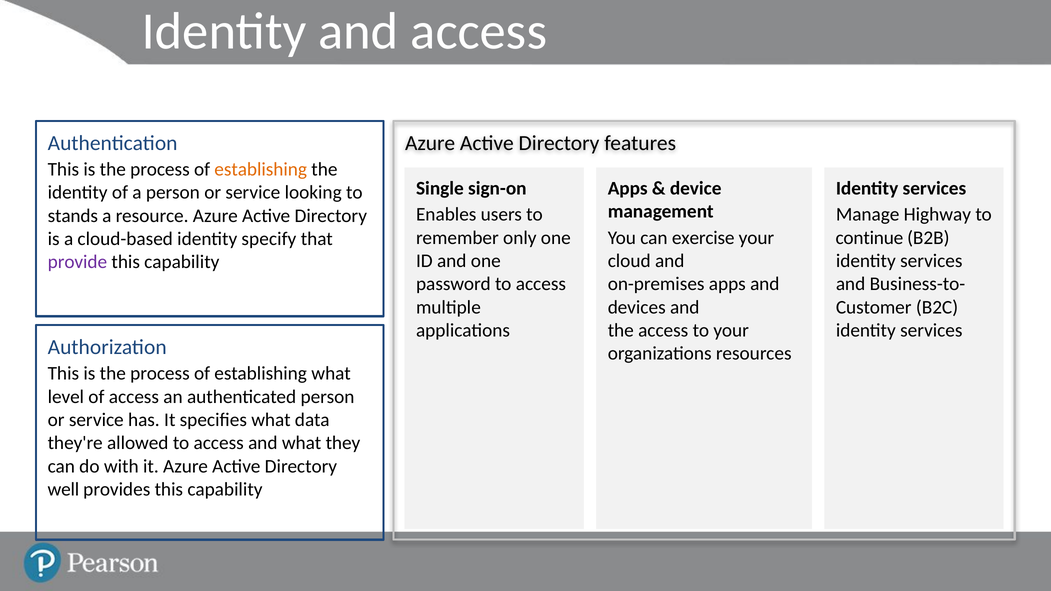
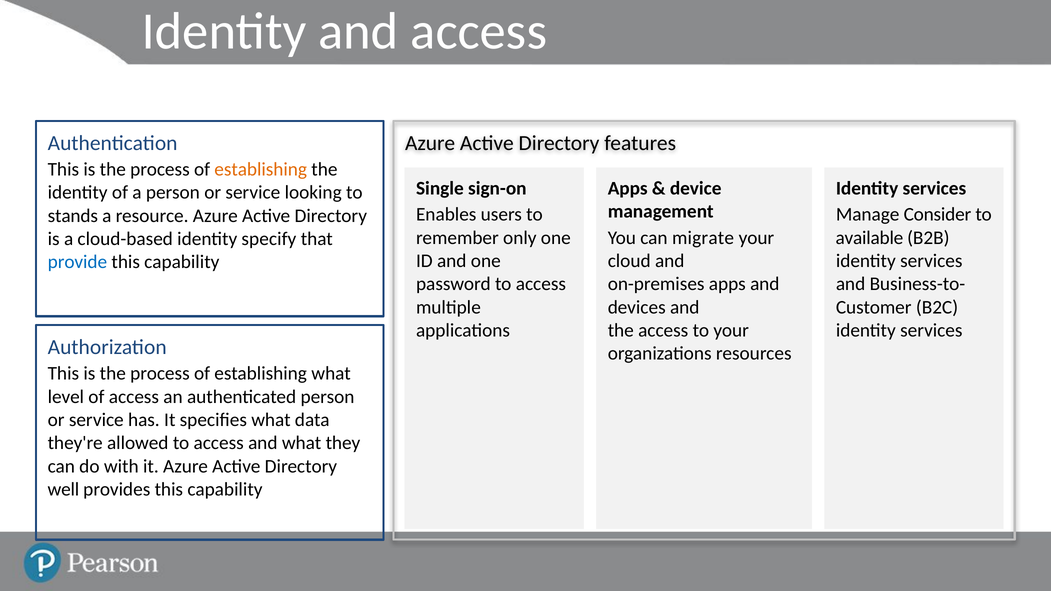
Highway: Highway -> Consider (937, 215)
exercise: exercise -> migrate (703, 238)
continue: continue -> available (869, 238)
provide colour: purple -> blue (77, 262)
